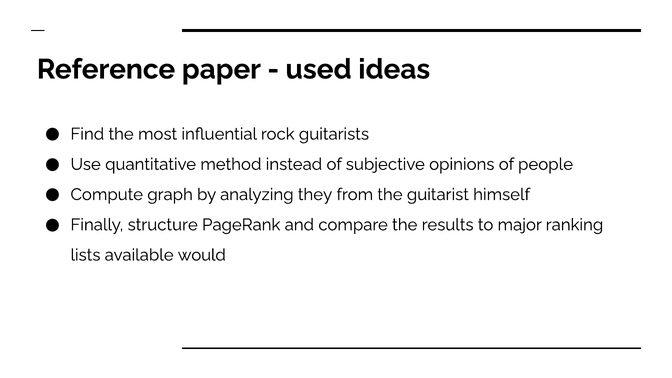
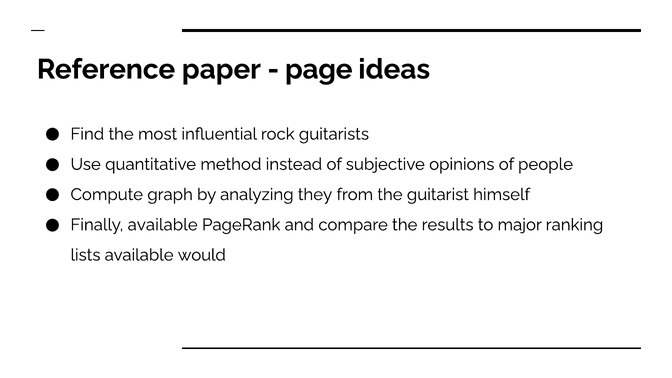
used: used -> page (319, 69)
Finally structure: structure -> available (163, 225)
